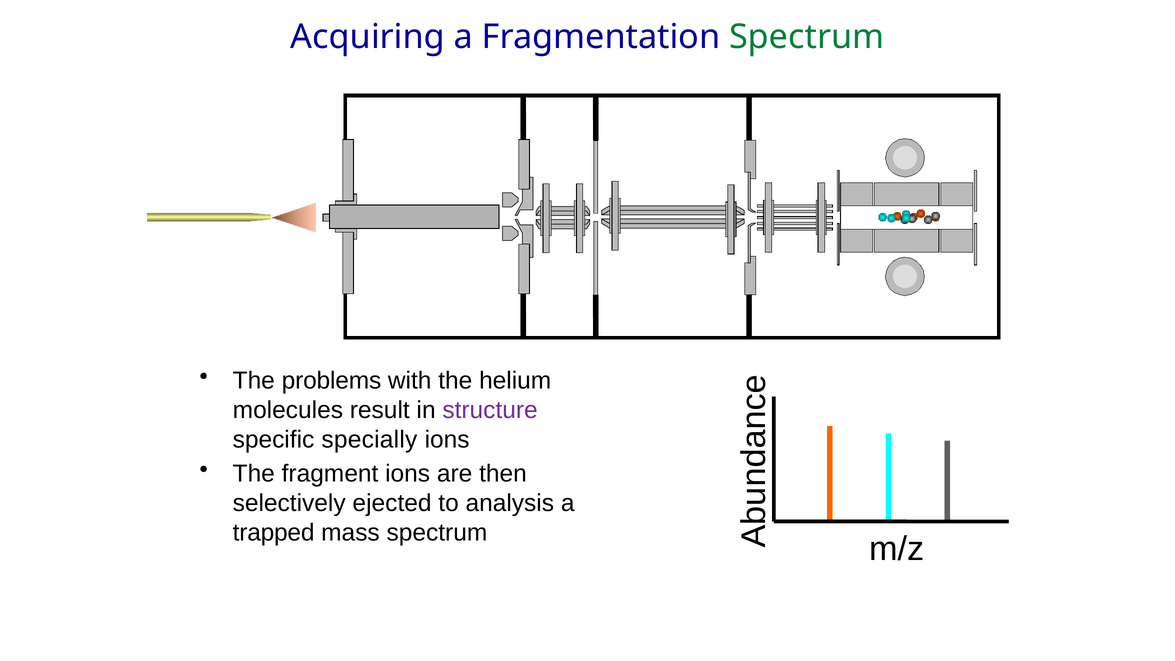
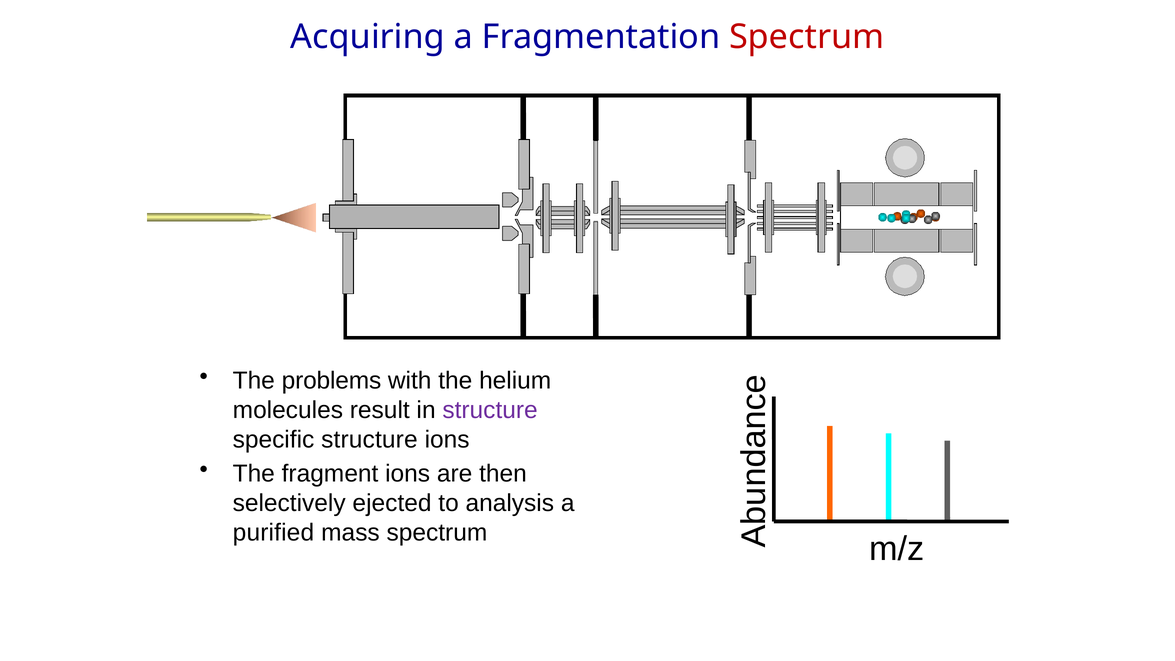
Spectrum colour: green -> red (807, 37)
specific specially: specially -> structure (369, 439)
trapped: trapped -> purified (273, 532)
